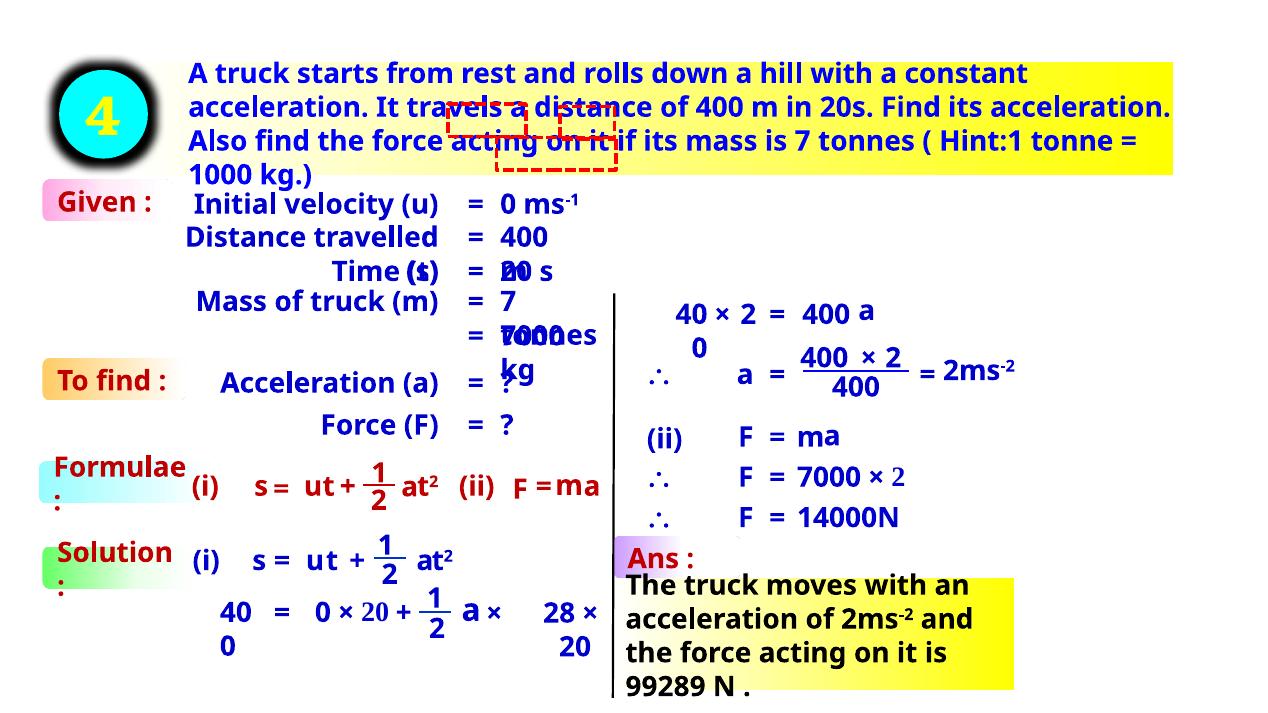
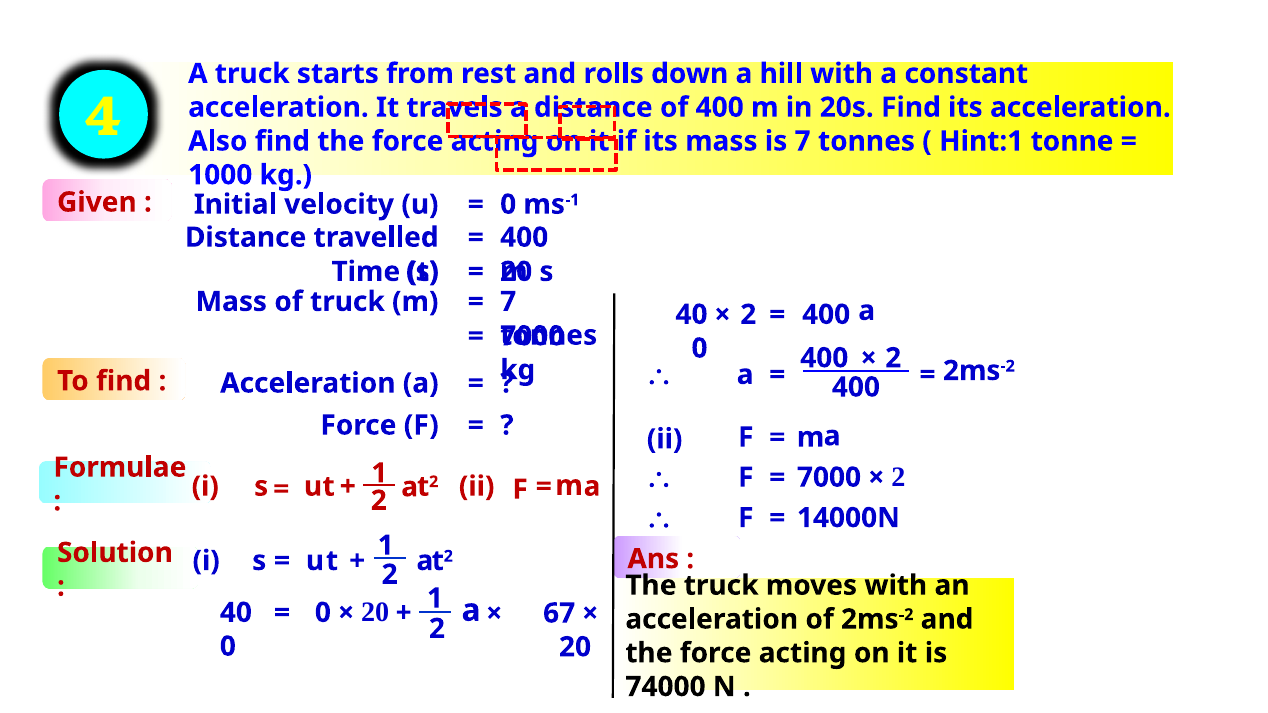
28: 28 -> 67 (559, 613)
99289: 99289 -> 74000 (666, 687)
